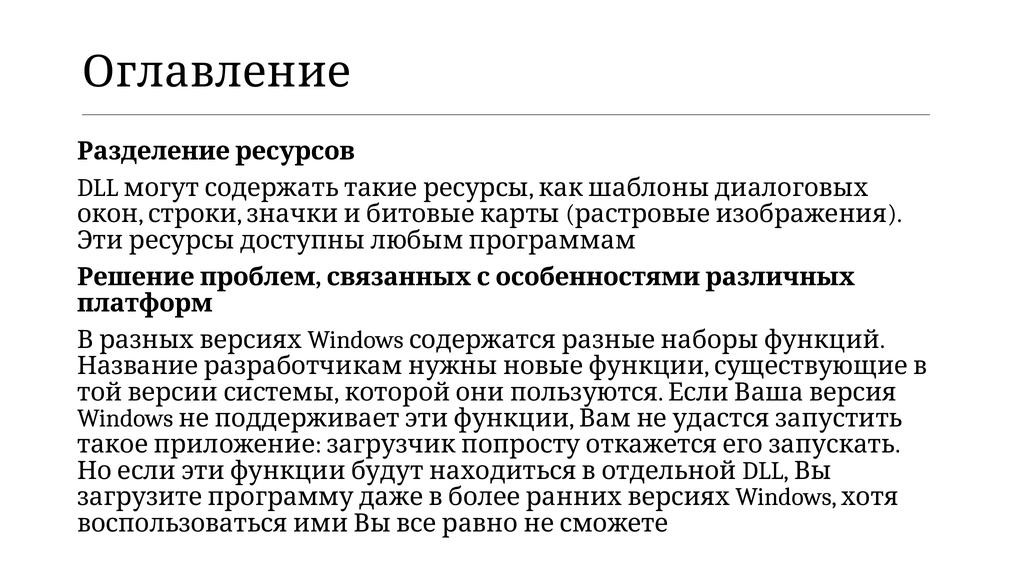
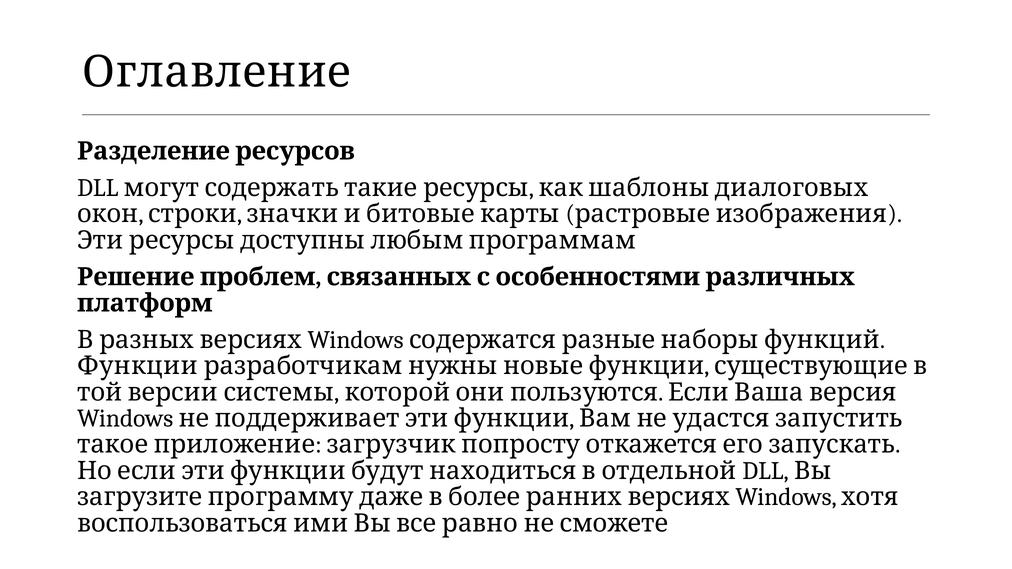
Название: Название -> Функции (138, 366)
